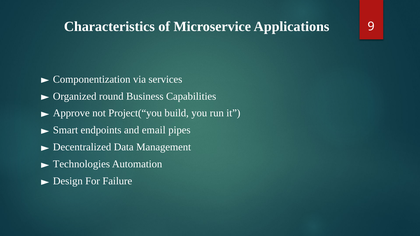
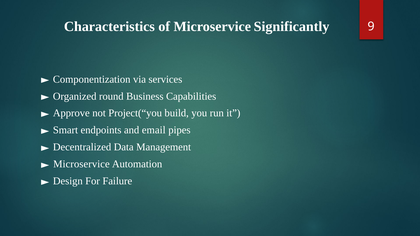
Applications: Applications -> Significantly (292, 27)
Technologies: Technologies -> Microservice (81, 164)
